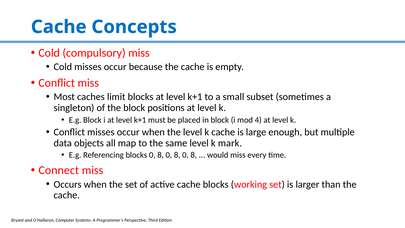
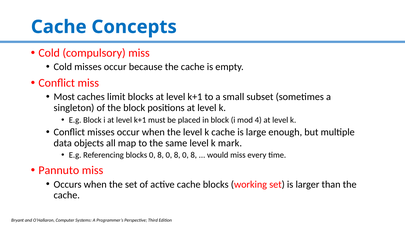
Connect: Connect -> Pannuto (59, 170)
